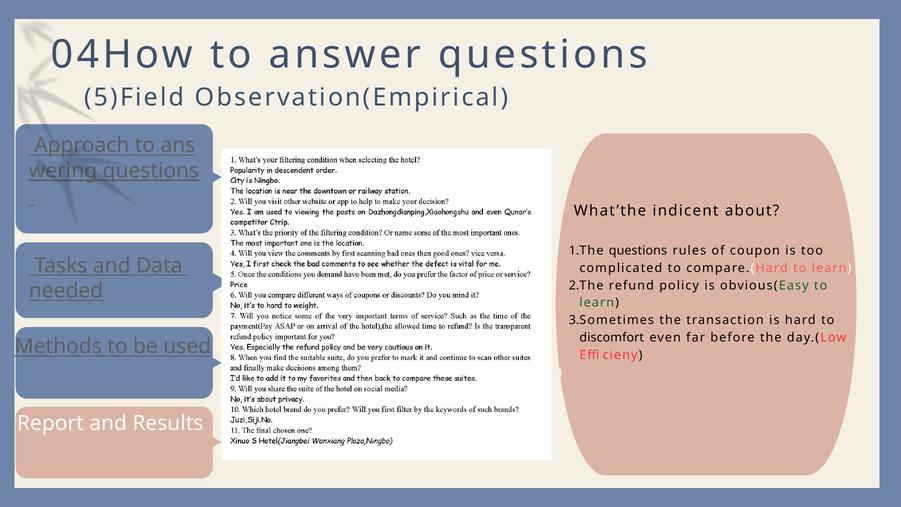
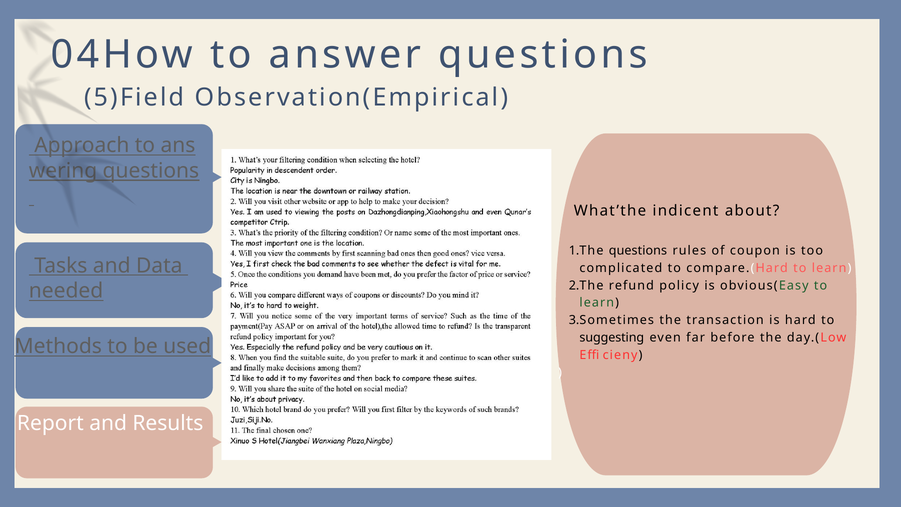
discomfort: discomfort -> suggesting (612, 338)
